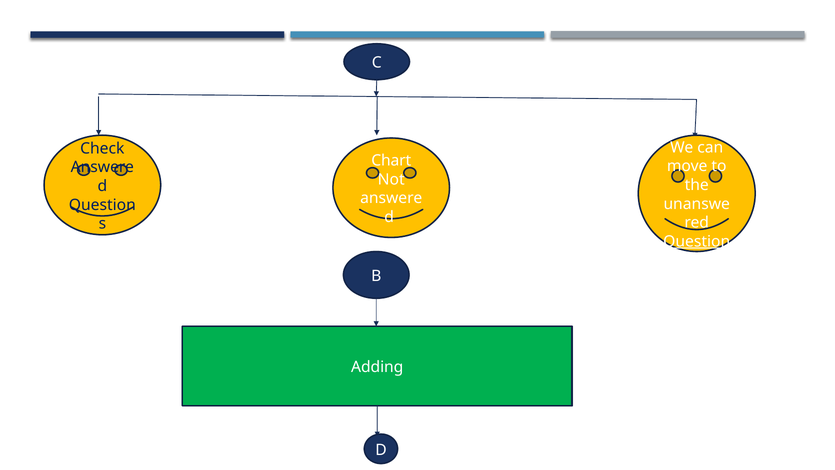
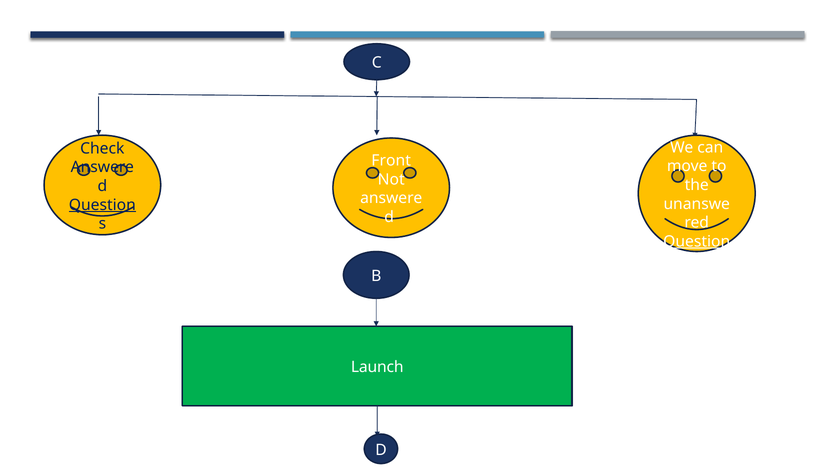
Chart: Chart -> Front (391, 160)
Question underline: none -> present (102, 205)
Adding: Adding -> Launch (377, 367)
